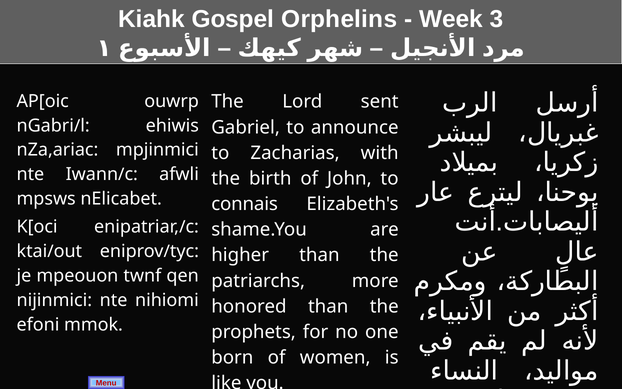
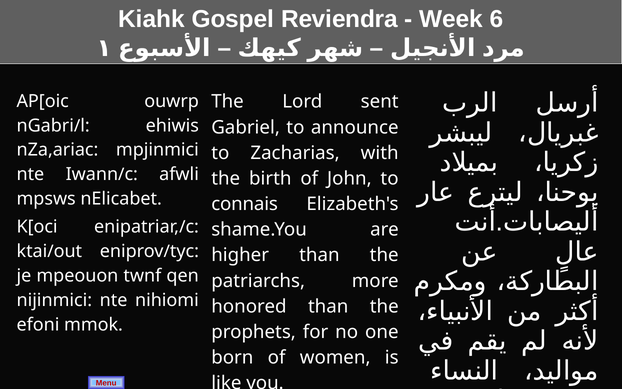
Orphelins: Orphelins -> Reviendra (339, 19)
3: 3 -> 6 (496, 19)
